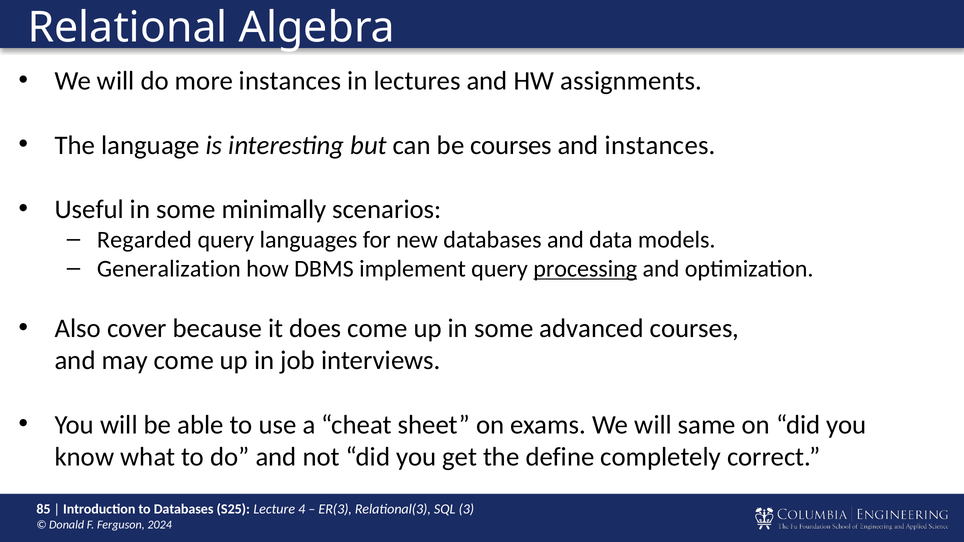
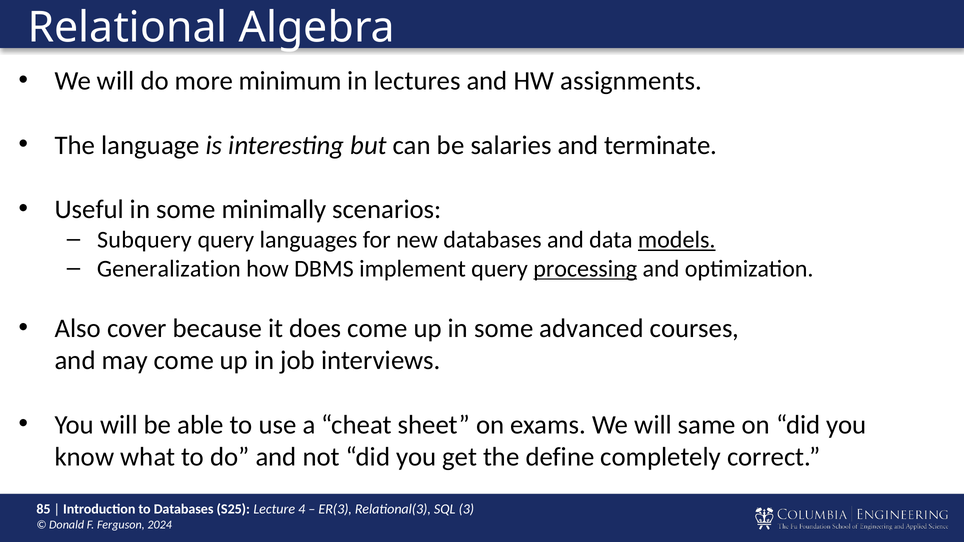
more instances: instances -> minimum (290, 81)
be courses: courses -> salaries (511, 145)
and instances: instances -> terminate (660, 145)
Regarded: Regarded -> Subquery (144, 240)
models underline: none -> present (677, 240)
